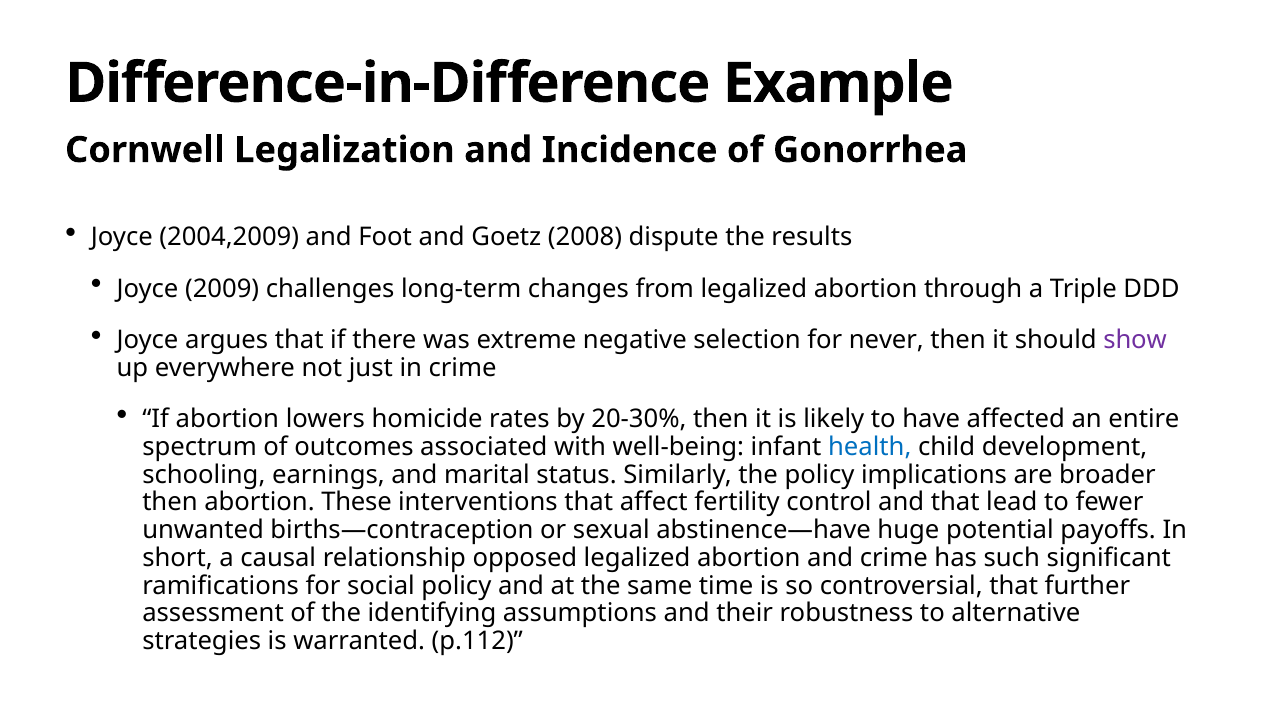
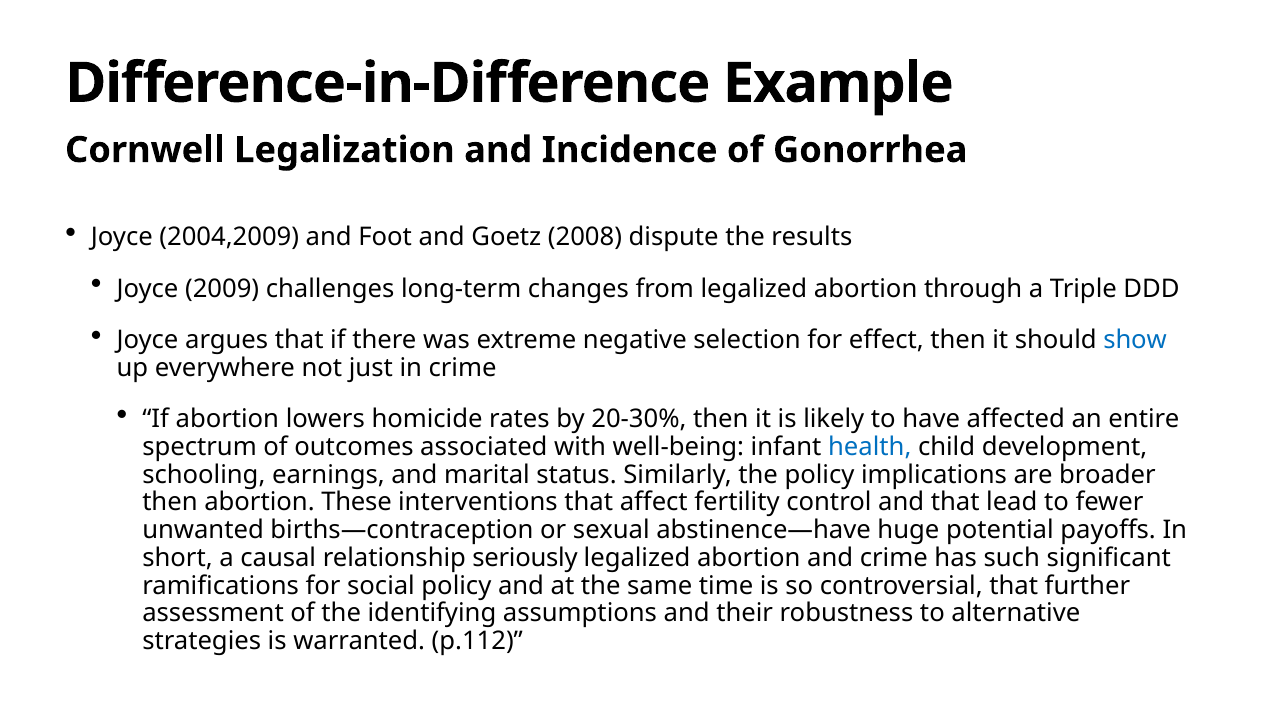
never: never -> effect (886, 340)
show colour: purple -> blue (1135, 340)
opposed: opposed -> seriously (525, 558)
